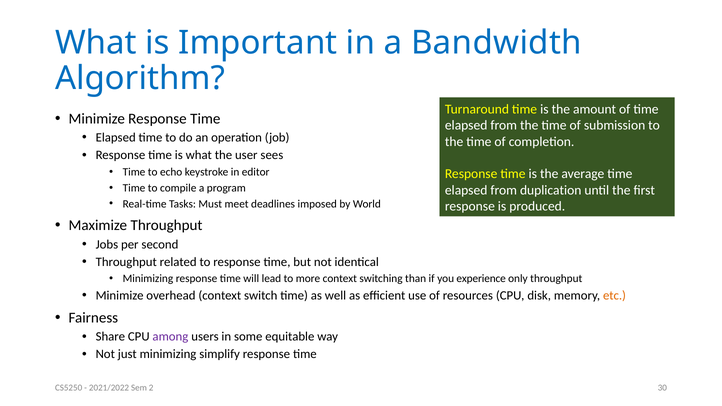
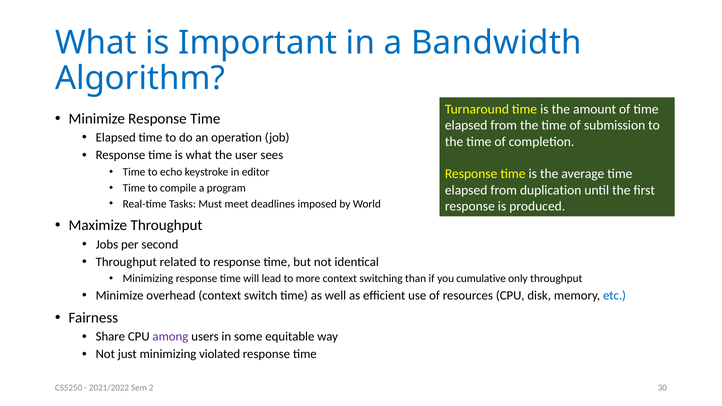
experience: experience -> cumulative (481, 279)
etc colour: orange -> blue (615, 295)
simplify: simplify -> violated (220, 354)
